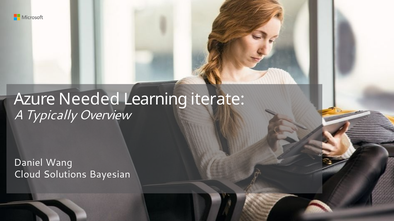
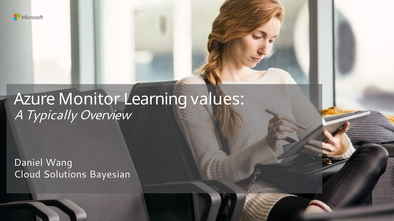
Needed: Needed -> Monitor (89, 99)
iterate: iterate -> values (218, 99)
